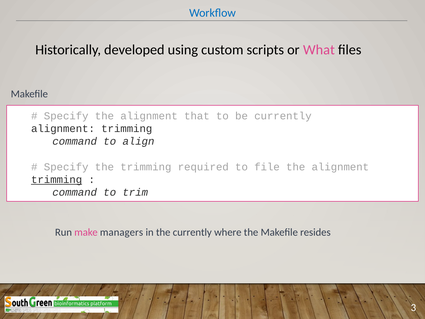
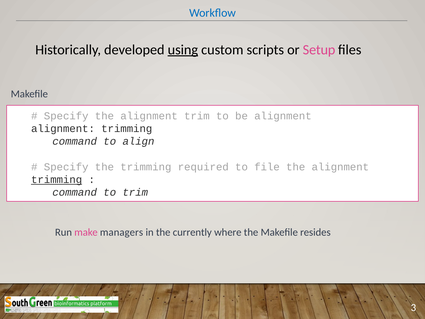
using underline: none -> present (183, 50)
What: What -> Setup (319, 50)
alignment that: that -> trim (197, 116)
be currently: currently -> alignment (283, 116)
